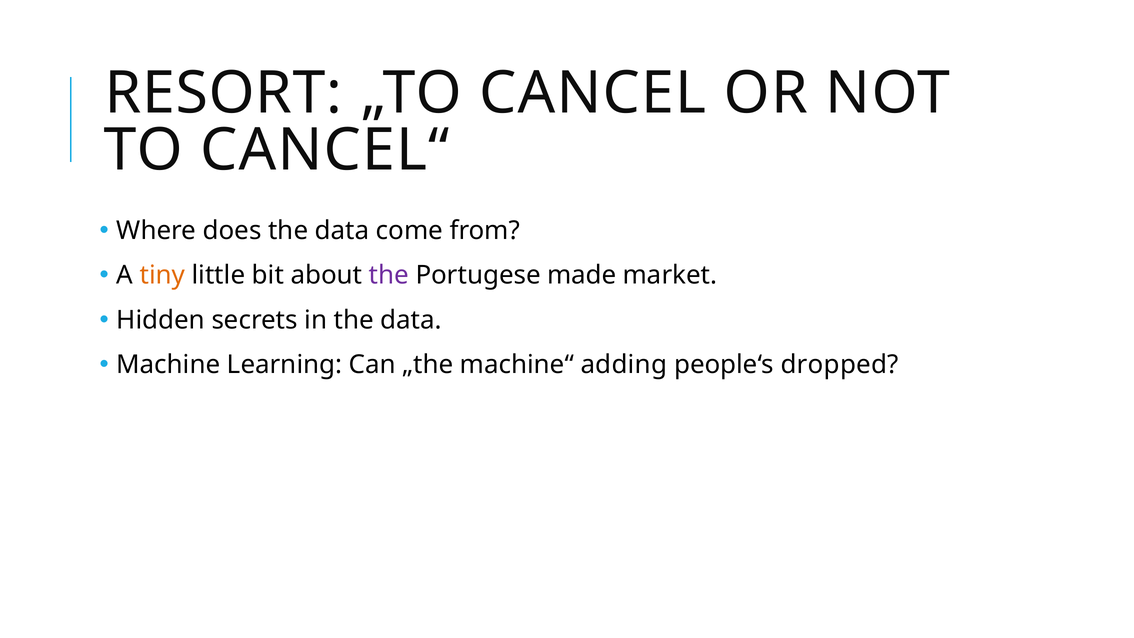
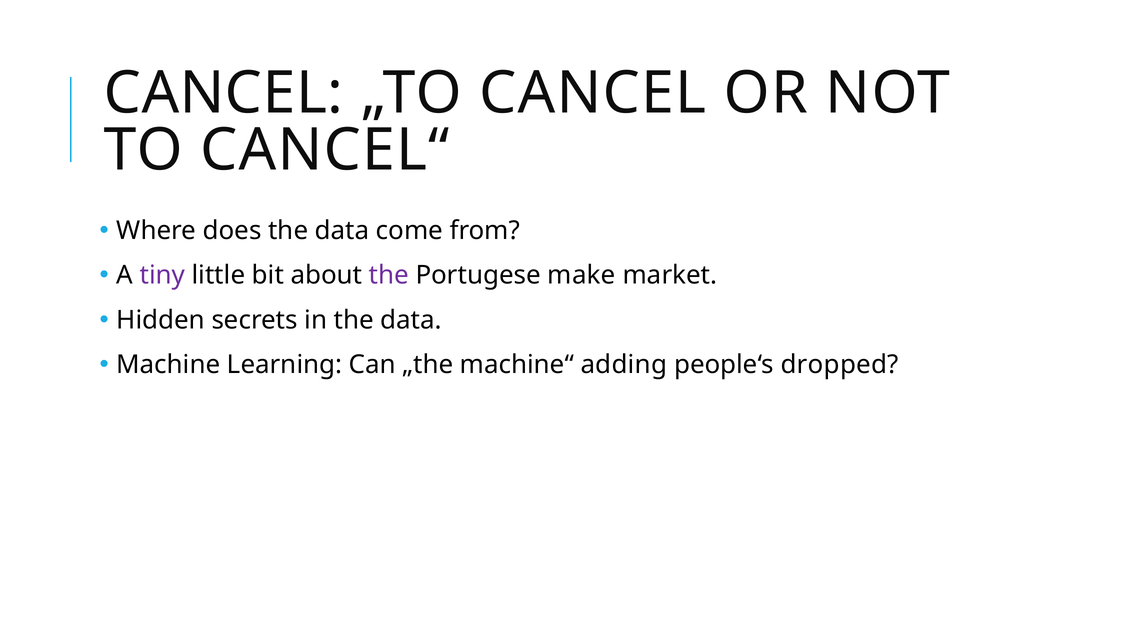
RESORT: RESORT -> CANCEL (223, 93)
tiny colour: orange -> purple (162, 275)
made: made -> make (582, 275)
